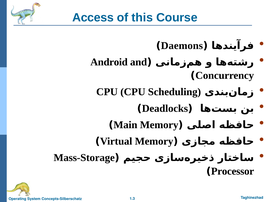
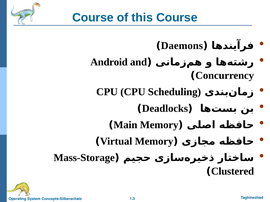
Access: Access -> Course (93, 18)
Processor: Processor -> Clustered (233, 172)
